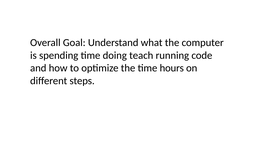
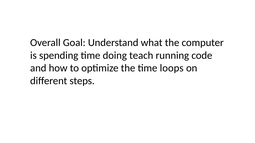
hours: hours -> loops (172, 68)
